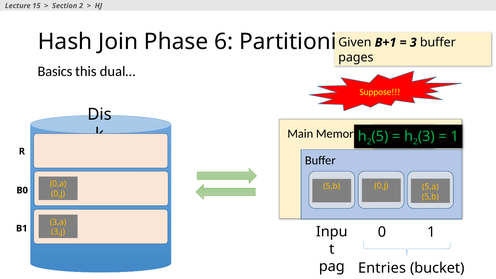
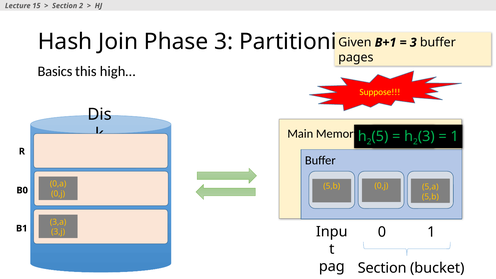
Phase 6: 6 -> 3 (224, 42)
dual…: dual… -> high… (118, 72)
Entries: Entries -> Section (382, 268)
